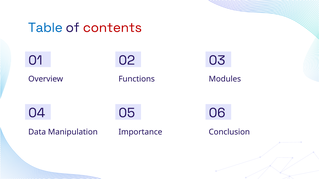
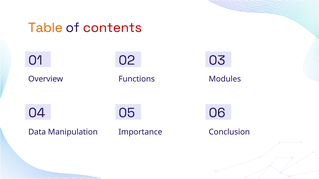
Table colour: blue -> orange (45, 28)
